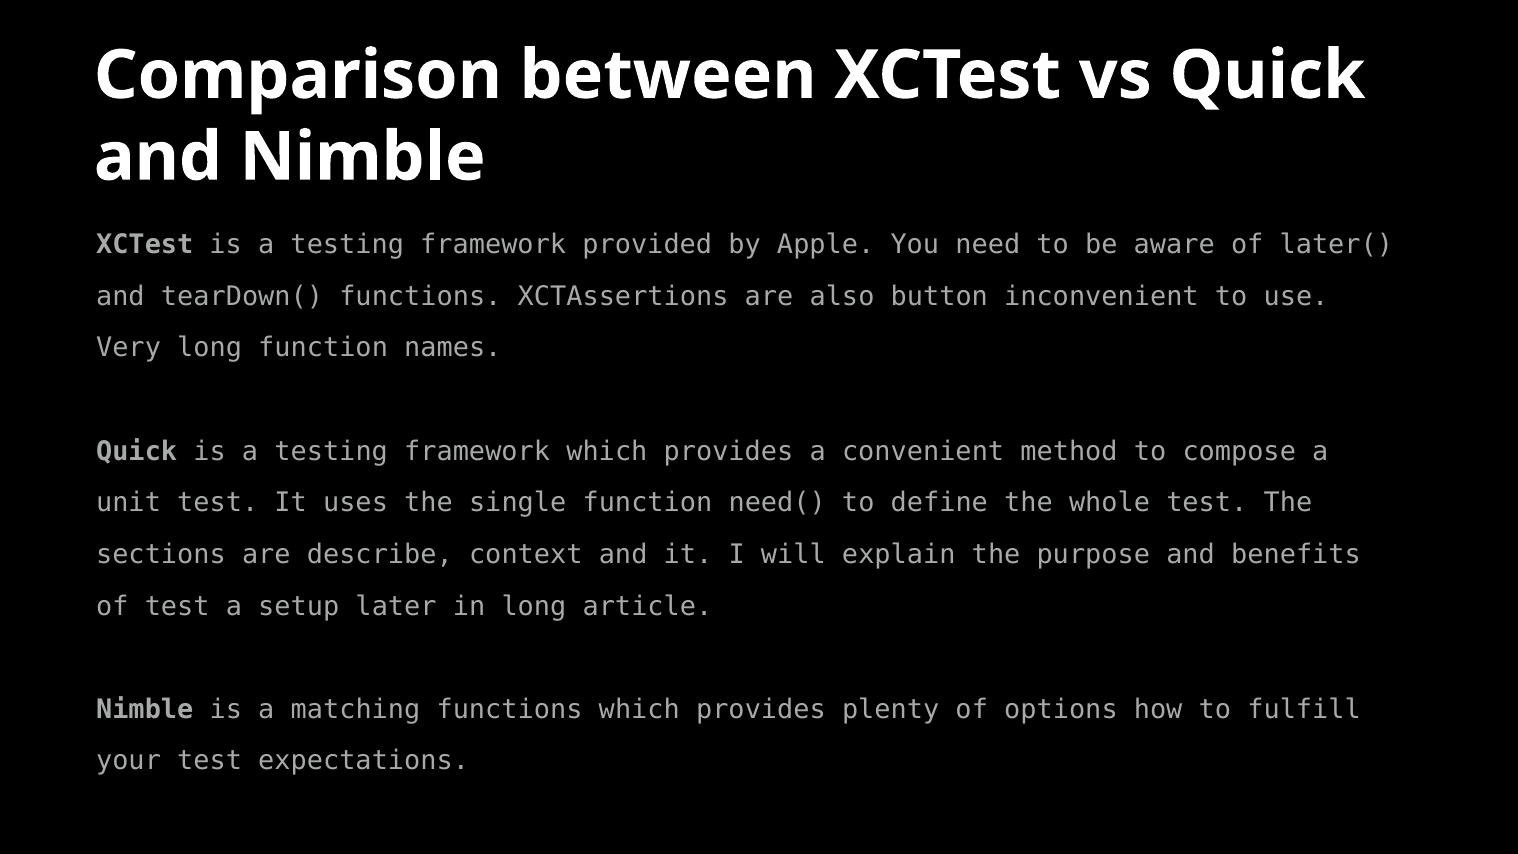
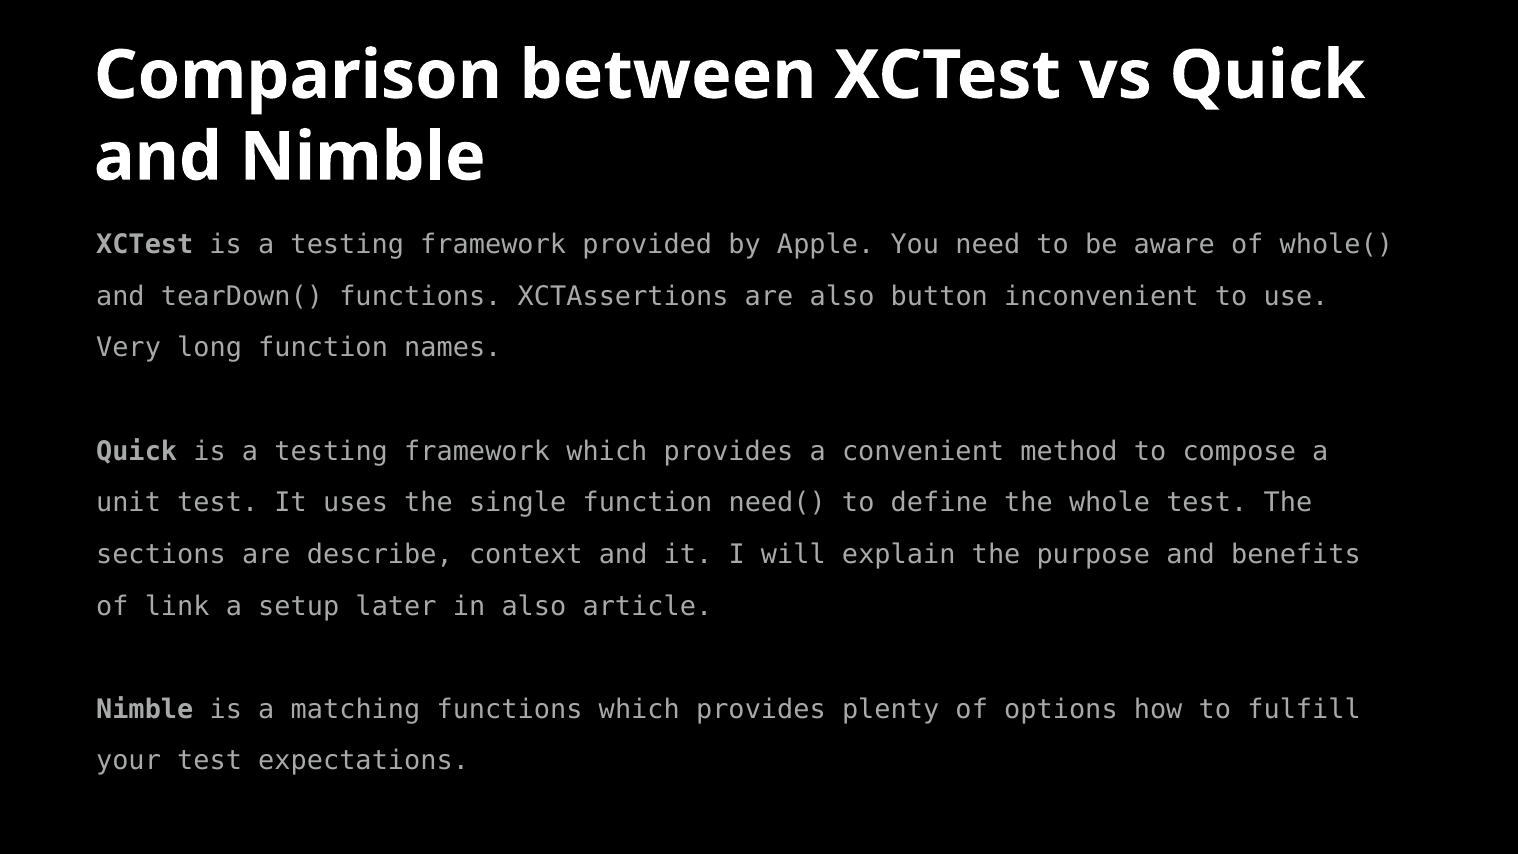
later(: later( -> whole( (1336, 245)
of test: test -> link (177, 606)
in long: long -> also (534, 606)
